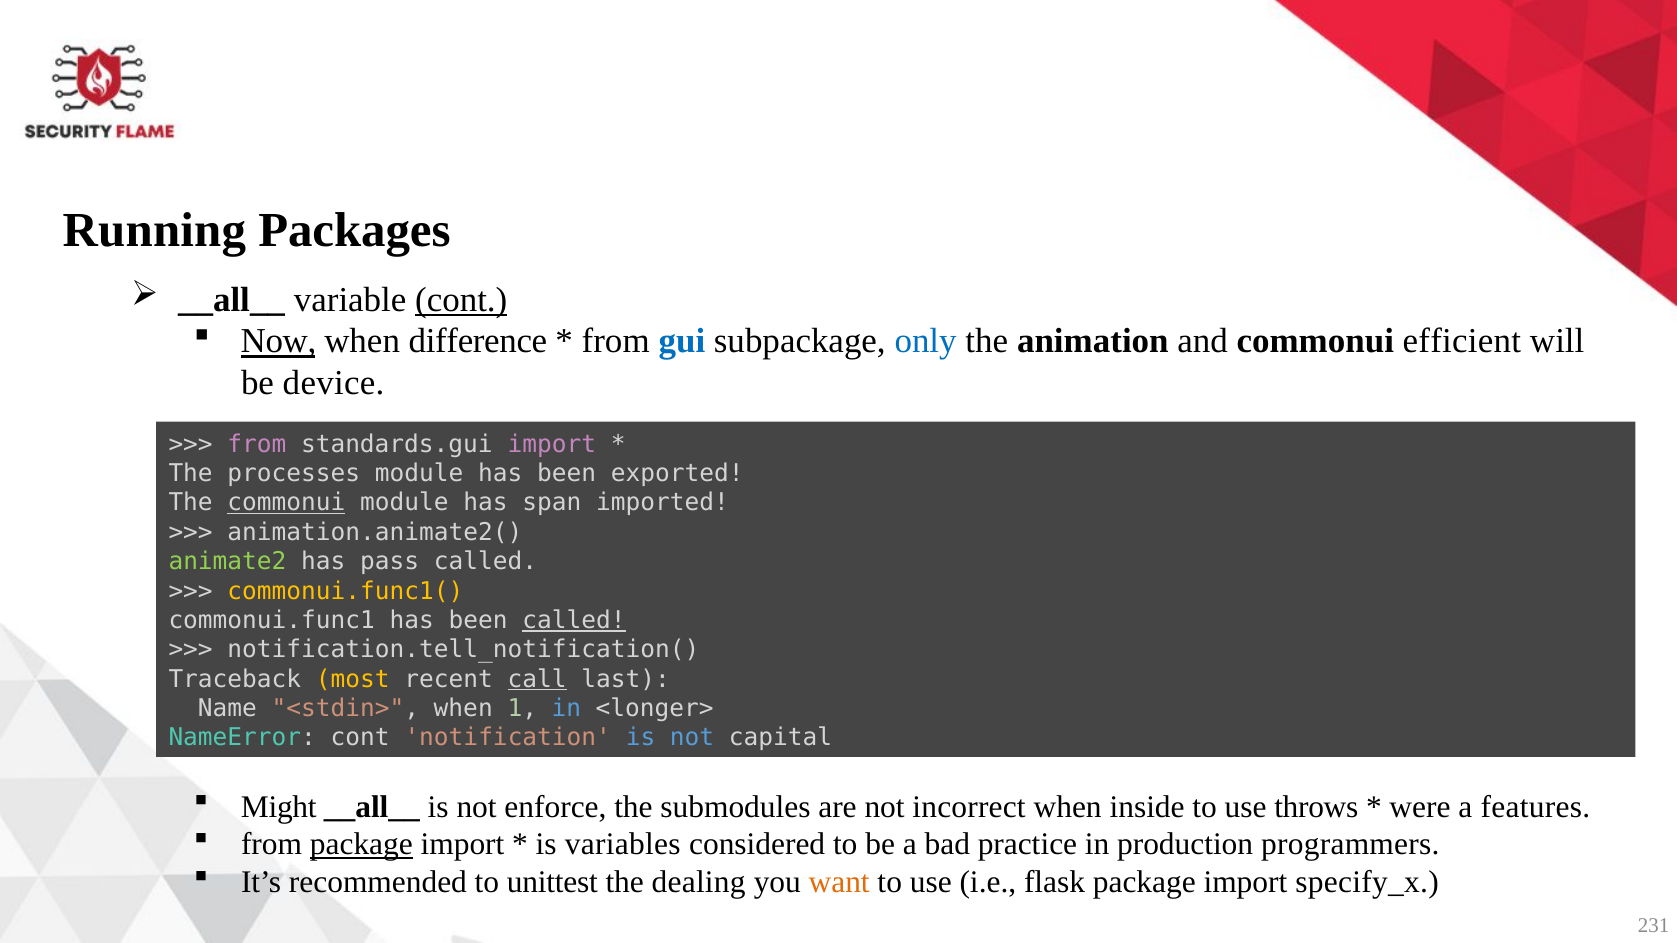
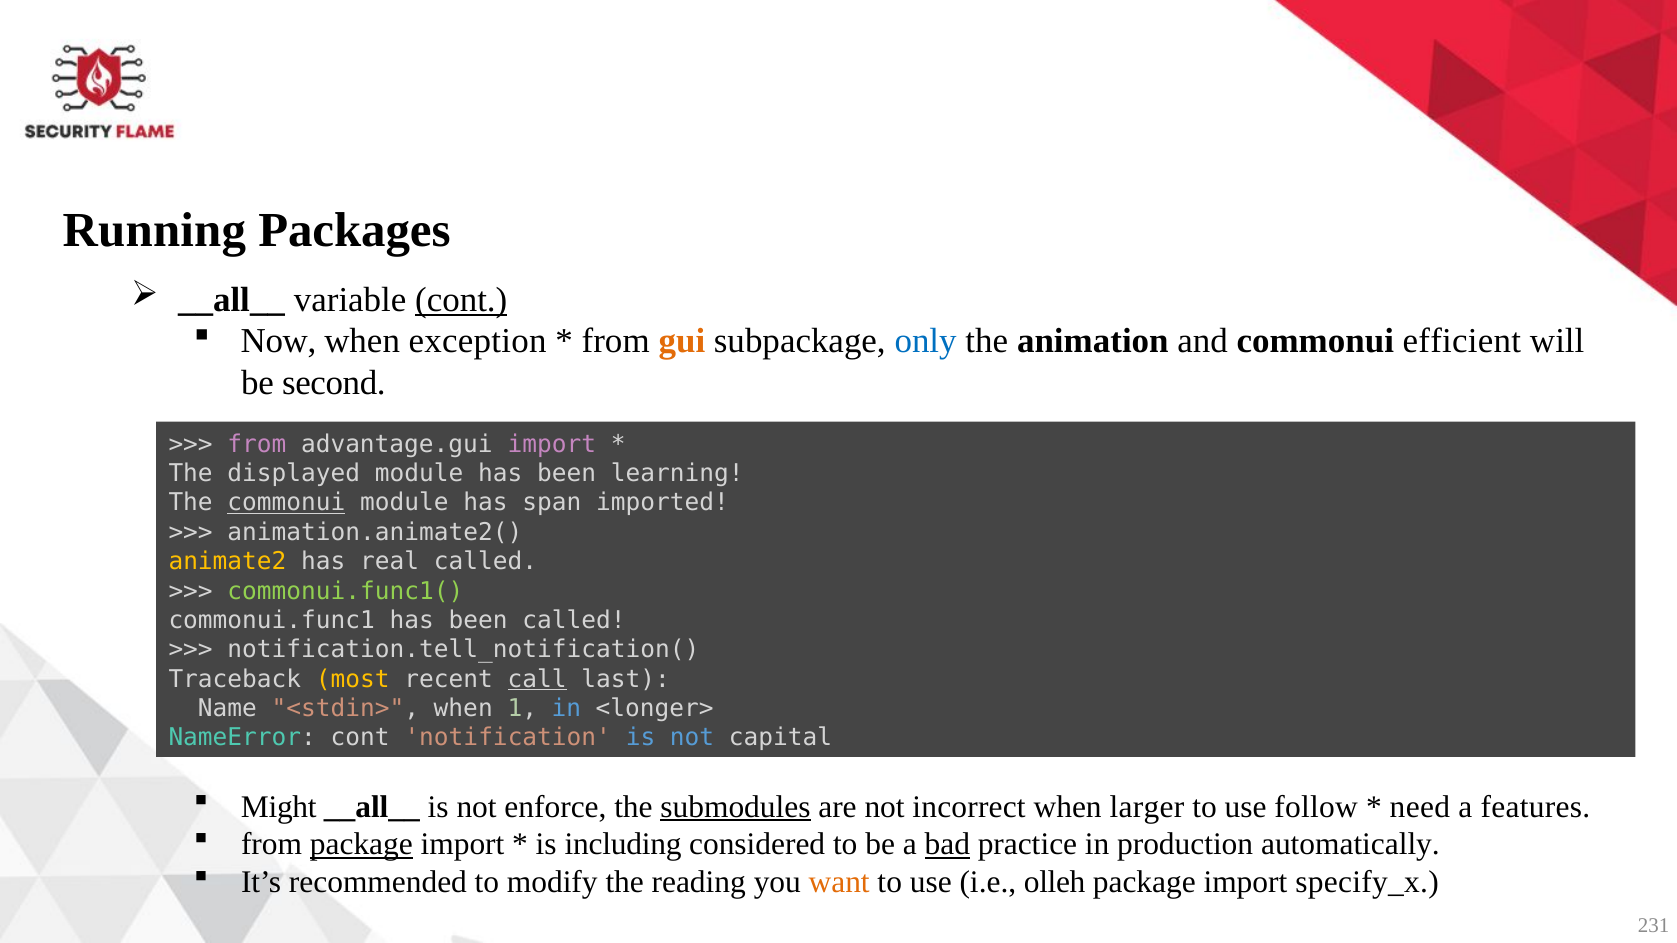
Now underline: present -> none (278, 342)
difference: difference -> exception (478, 342)
gui colour: blue -> orange (682, 342)
device: device -> second (334, 384)
standards.gui: standards.gui -> advantage.gui (397, 444)
processes: processes -> displayed (294, 474)
exported: exported -> learning (677, 474)
animate2 colour: light green -> yellow (227, 562)
pass: pass -> real (390, 562)
commonui.func1( colour: yellow -> light green (345, 591)
called underline: present -> none (574, 620)
submodules underline: none -> present (735, 807)
inside: inside -> larger (1147, 807)
throws: throws -> follow (1316, 807)
were: were -> need (1420, 807)
variables: variables -> including (623, 845)
bad underline: none -> present (947, 845)
programmers: programmers -> automatically (1350, 845)
unittest: unittest -> modify (552, 882)
dealing: dealing -> reading (699, 882)
flask: flask -> olleh (1055, 882)
